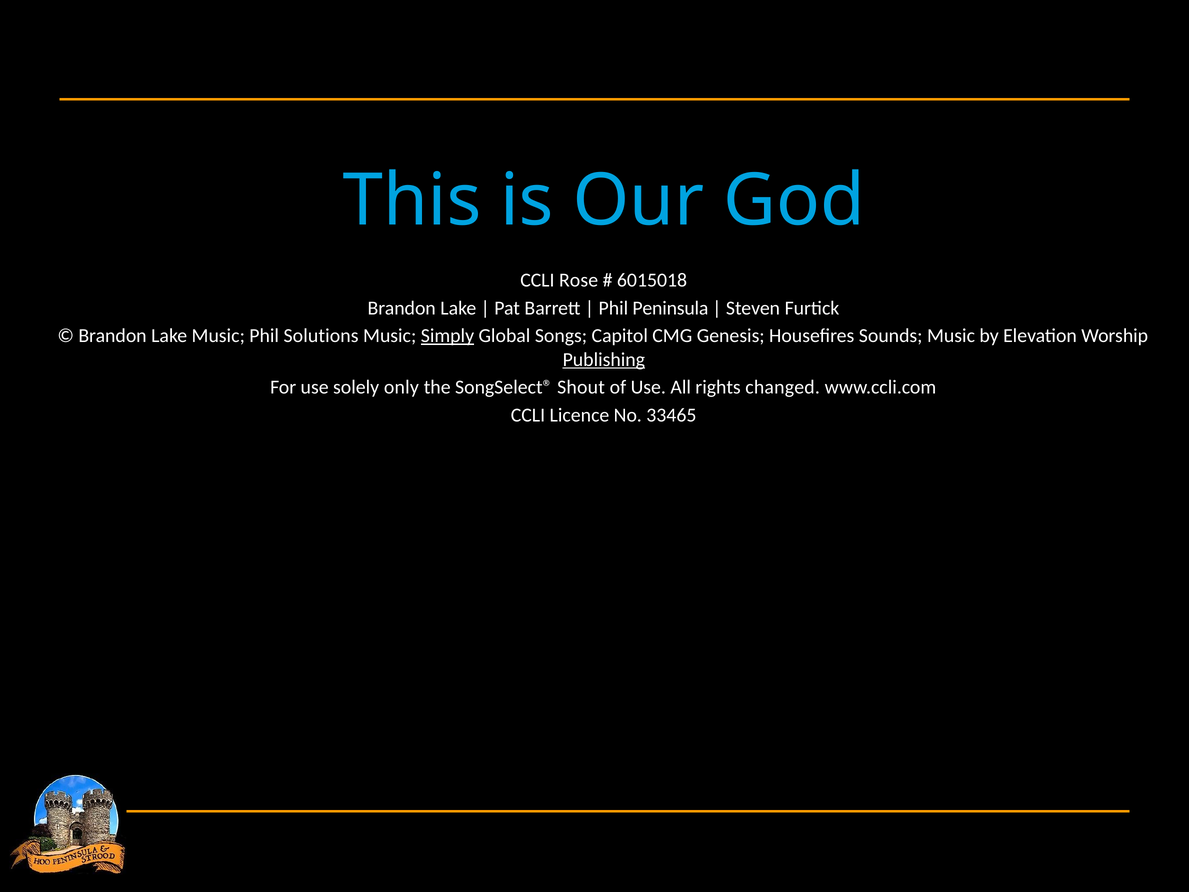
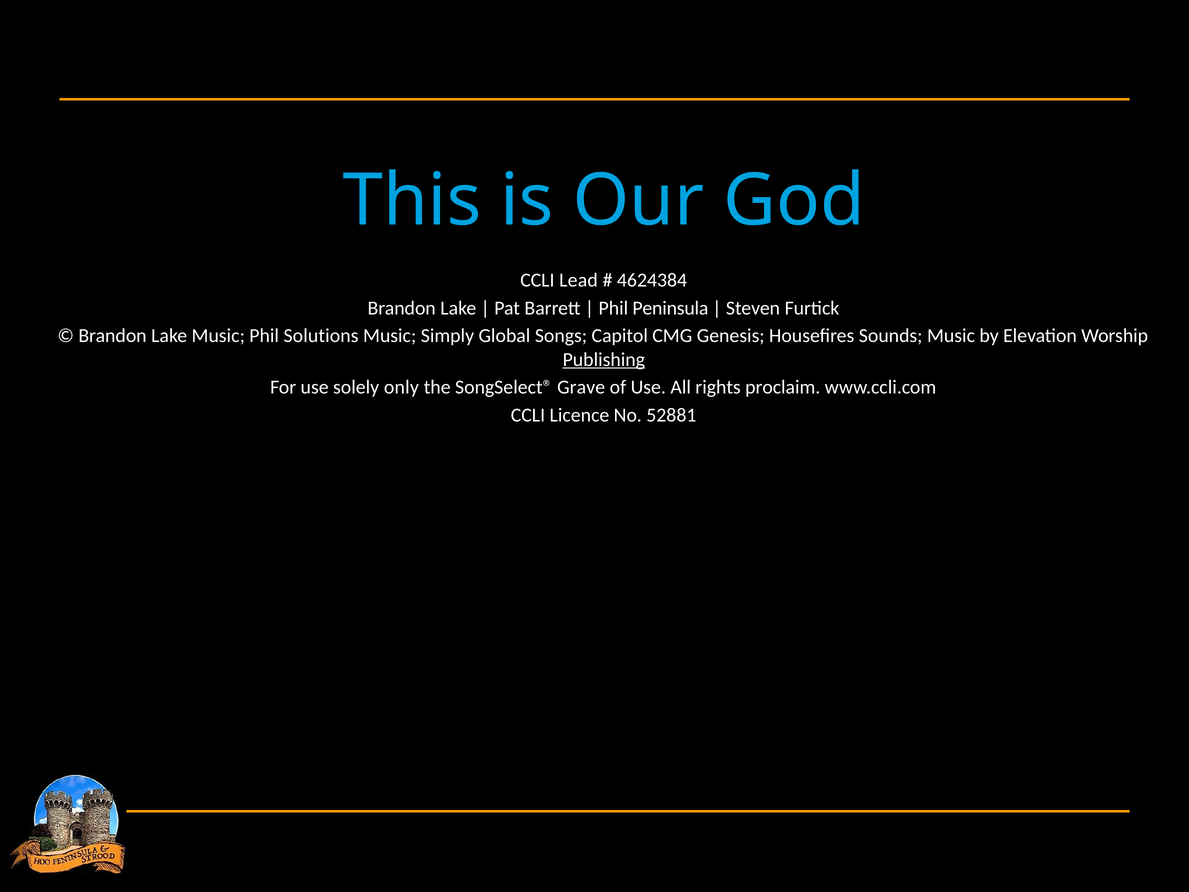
Rose: Rose -> Lead (579, 280)
6015018: 6015018 -> 4624384 (652, 280)
Simply underline: present -> none (447, 336)
Shout: Shout -> Grave (581, 387)
changed: changed -> proclaim (783, 387)
33465: 33465 -> 52881 (671, 415)
